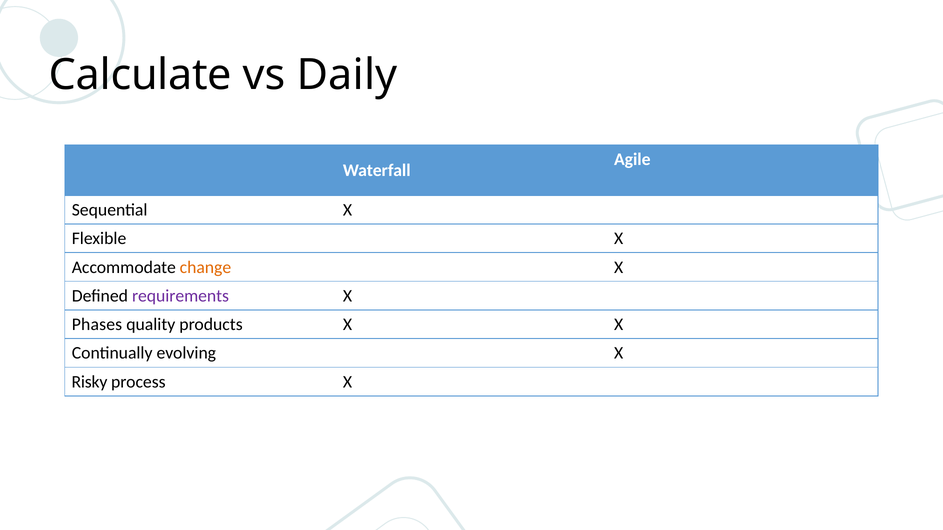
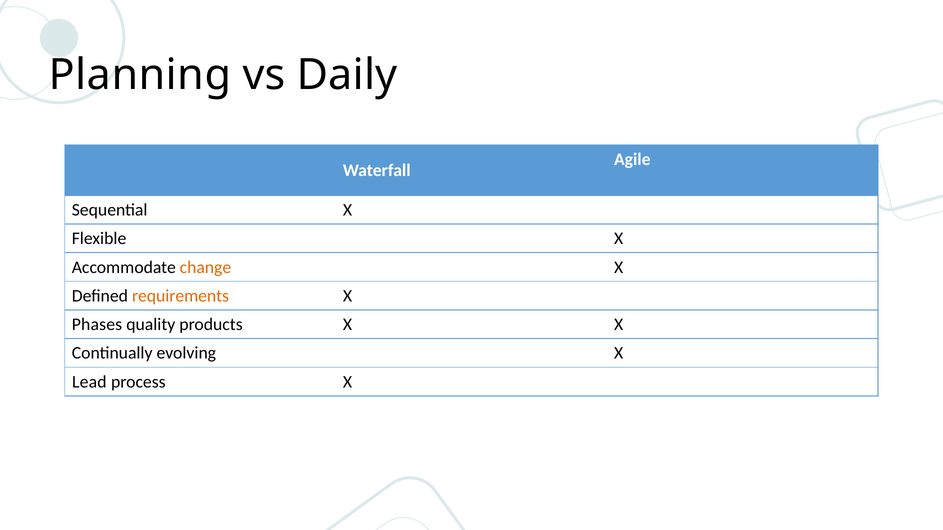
Calculate: Calculate -> Planning (140, 75)
requirements colour: purple -> orange (180, 296)
Risky: Risky -> Lead (89, 382)
